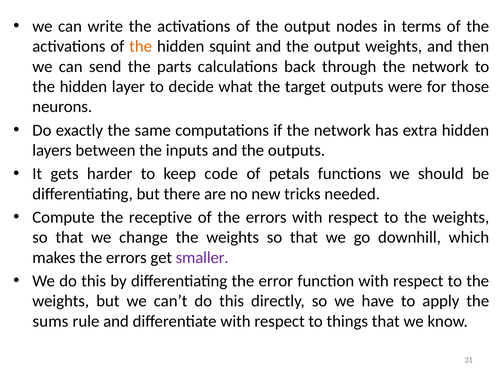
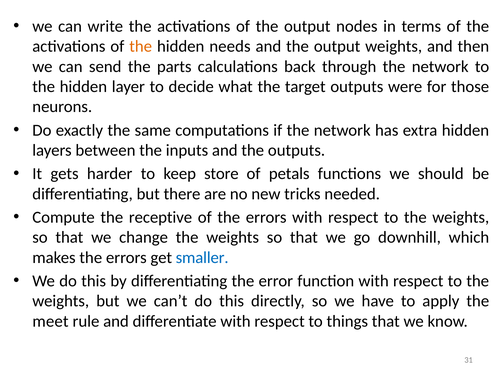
squint: squint -> needs (230, 46)
code: code -> store (221, 174)
smaller colour: purple -> blue (202, 258)
sums: sums -> meet (50, 321)
